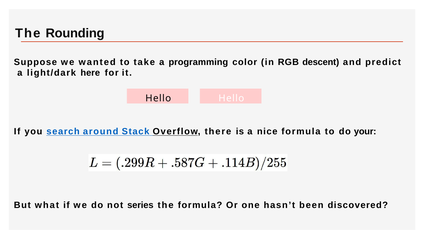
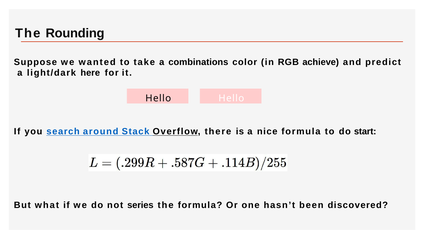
programming: programming -> combinations (198, 62)
descent: descent -> achieve (321, 62)
your: your -> start (365, 131)
